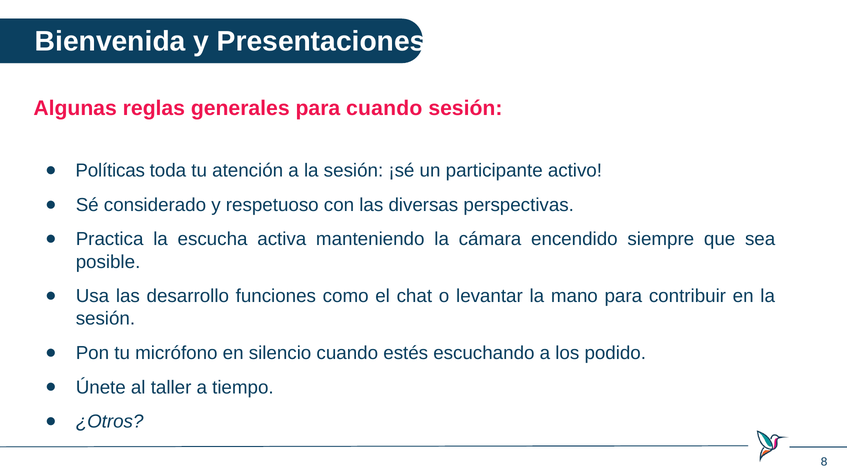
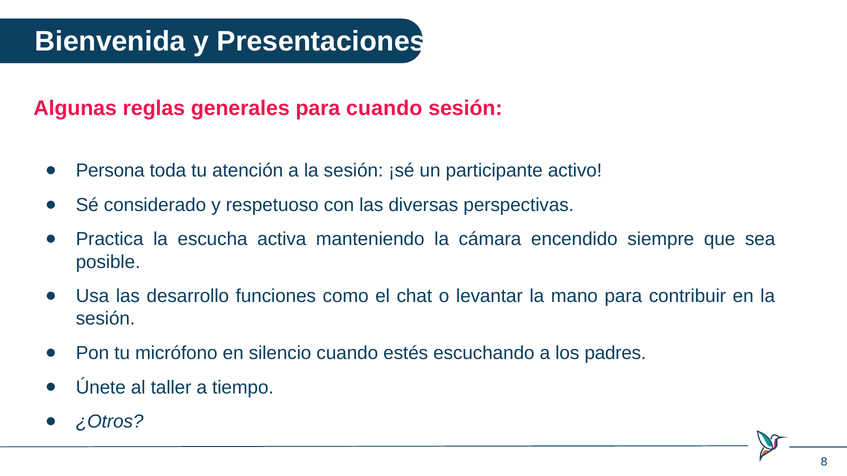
Políticas: Políticas -> Persona (110, 171)
podido: podido -> padres (615, 353)
